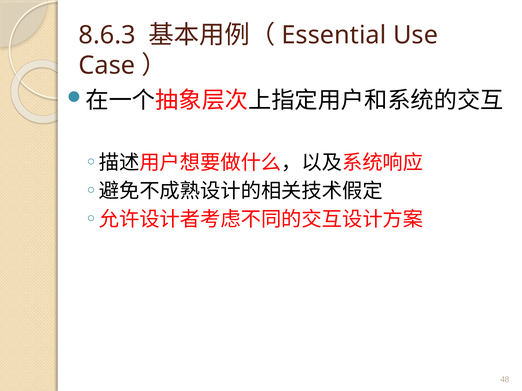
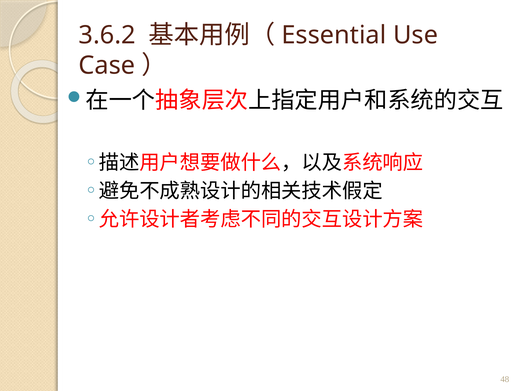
8.6.3: 8.6.3 -> 3.6.2 (107, 35)
